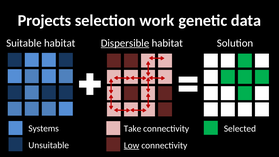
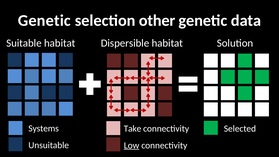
Projects: Projects -> Genetic (44, 20)
work: work -> other (157, 20)
Dispersible underline: present -> none (125, 43)
